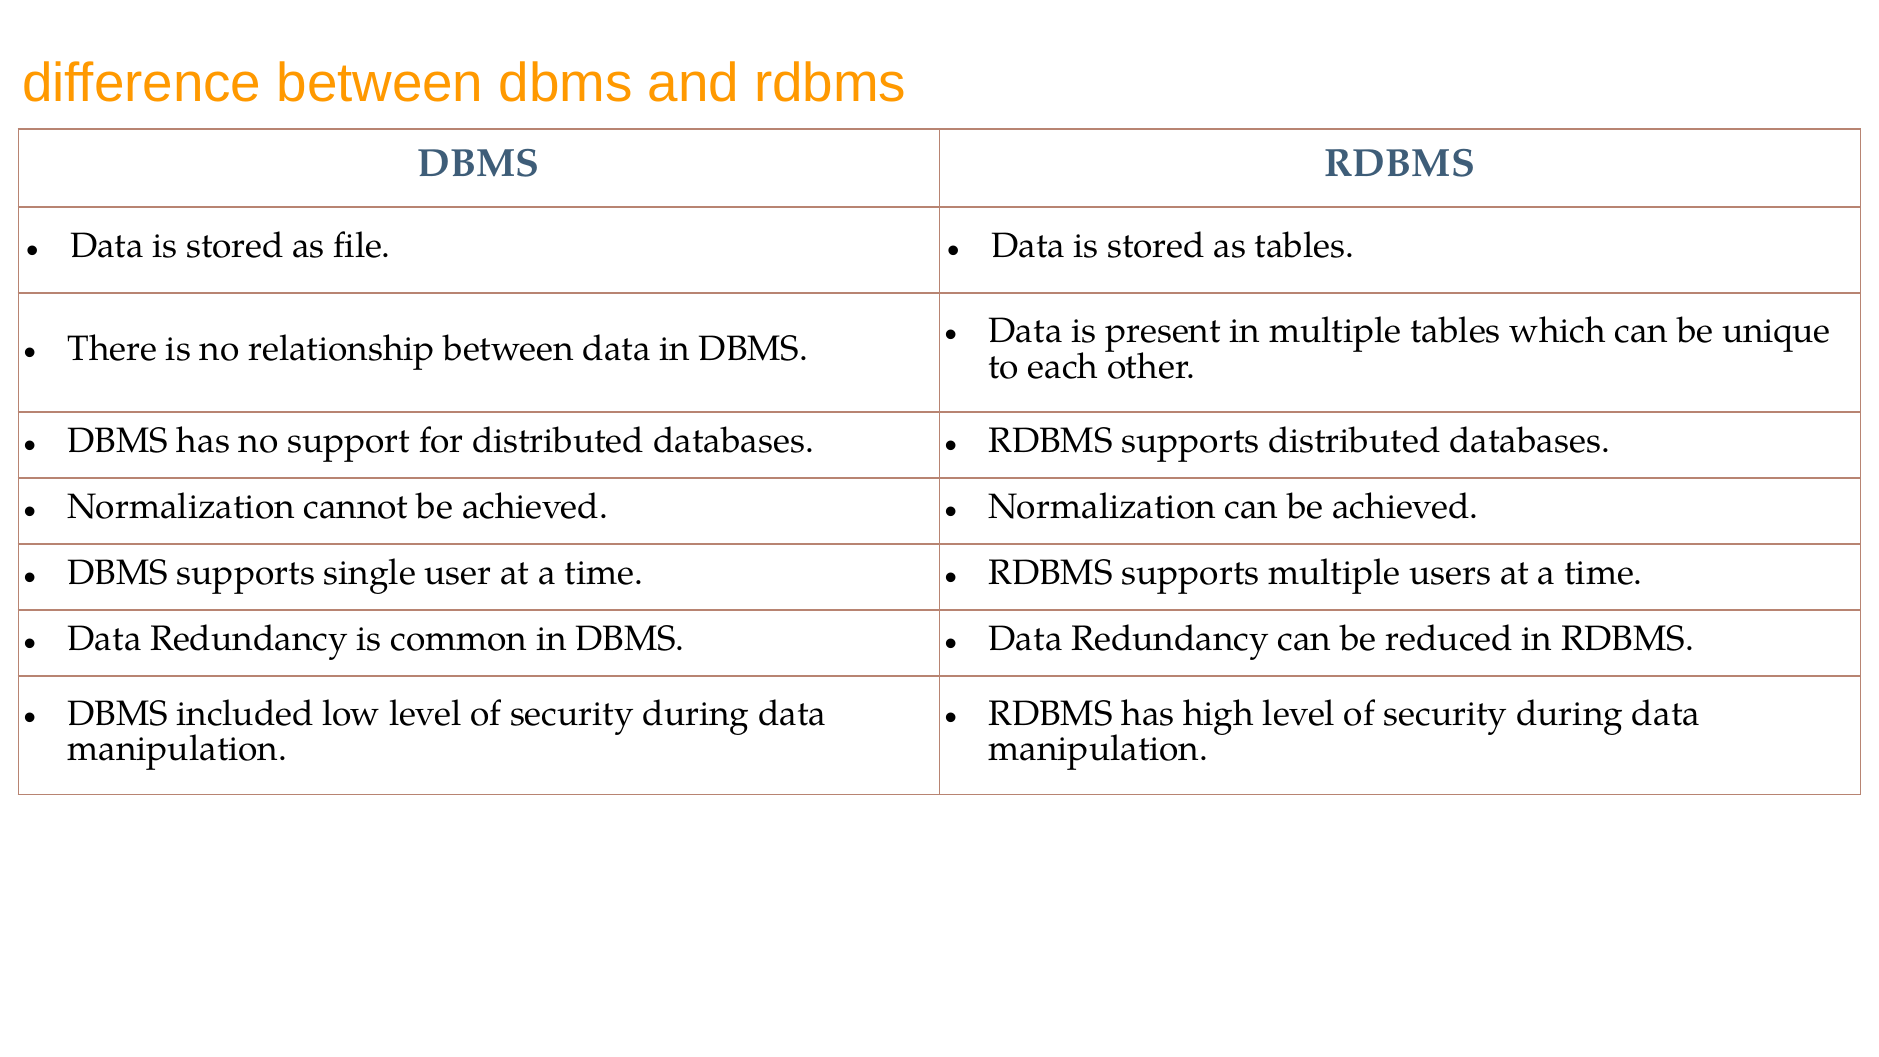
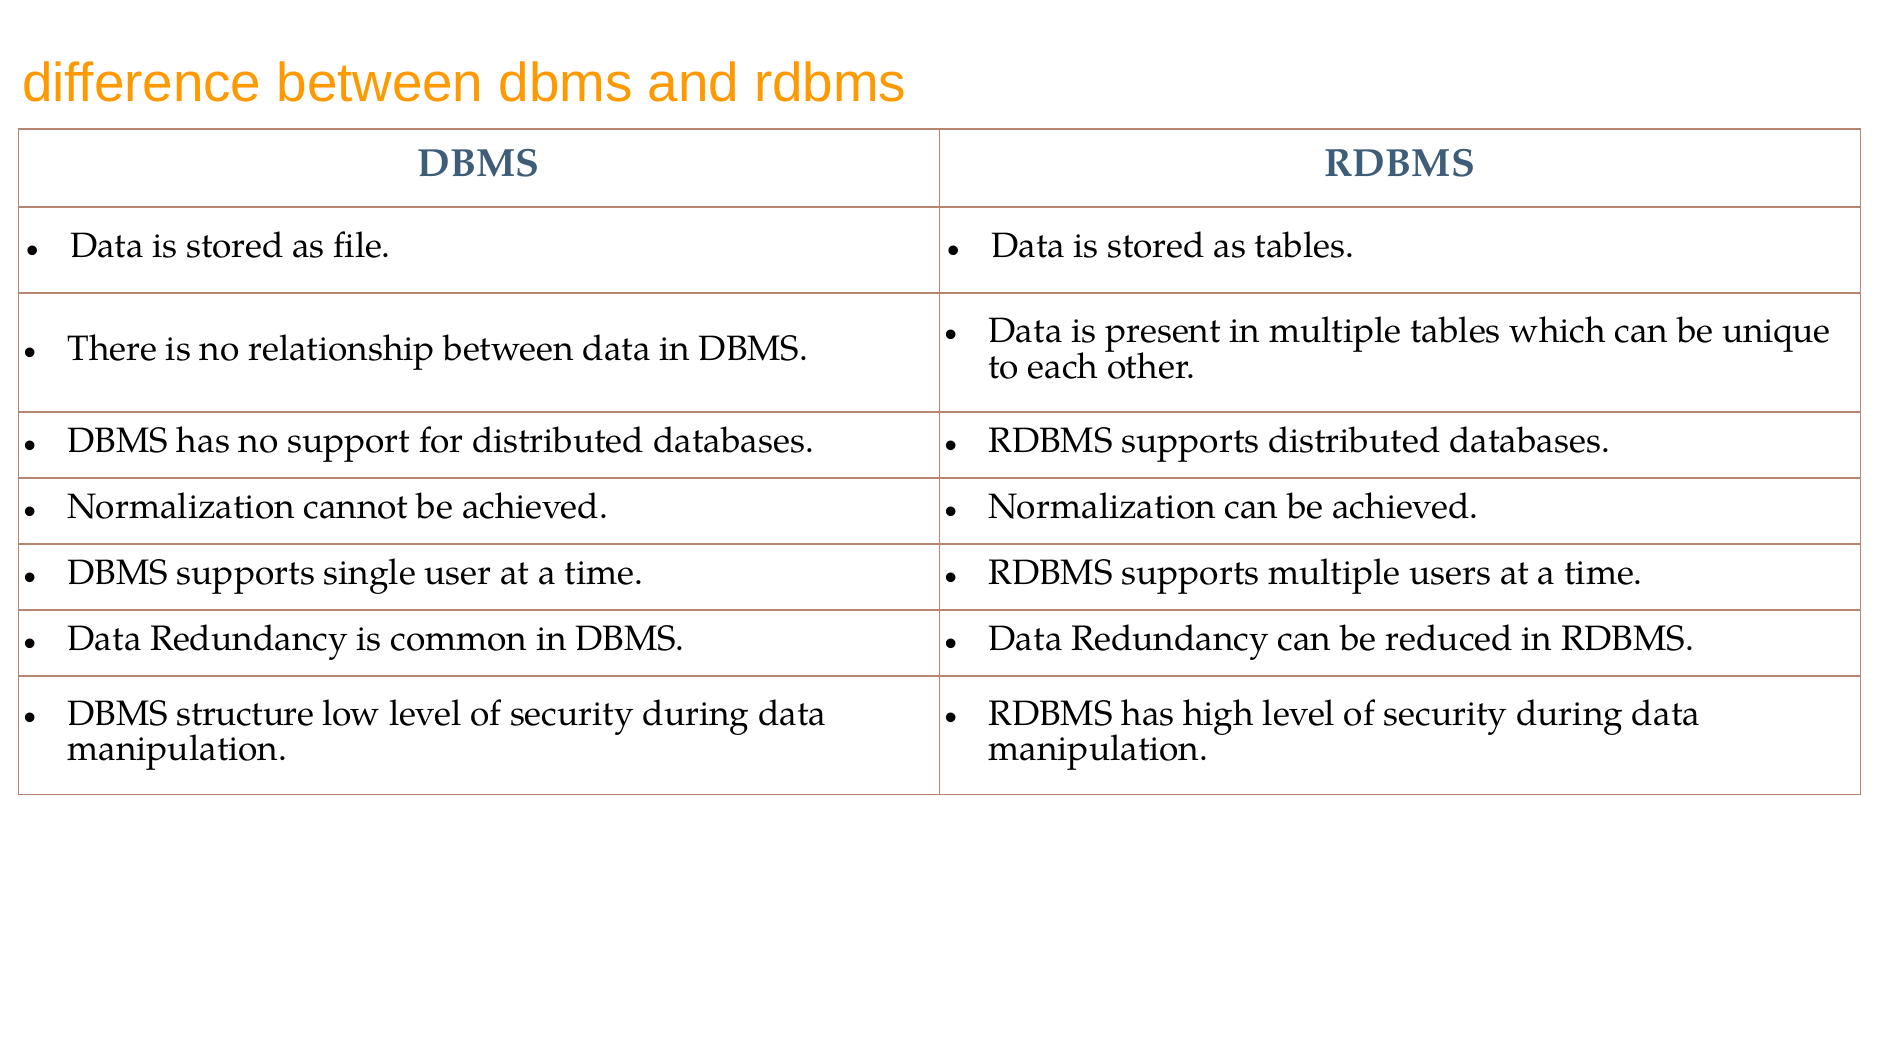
included: included -> structure (245, 714)
